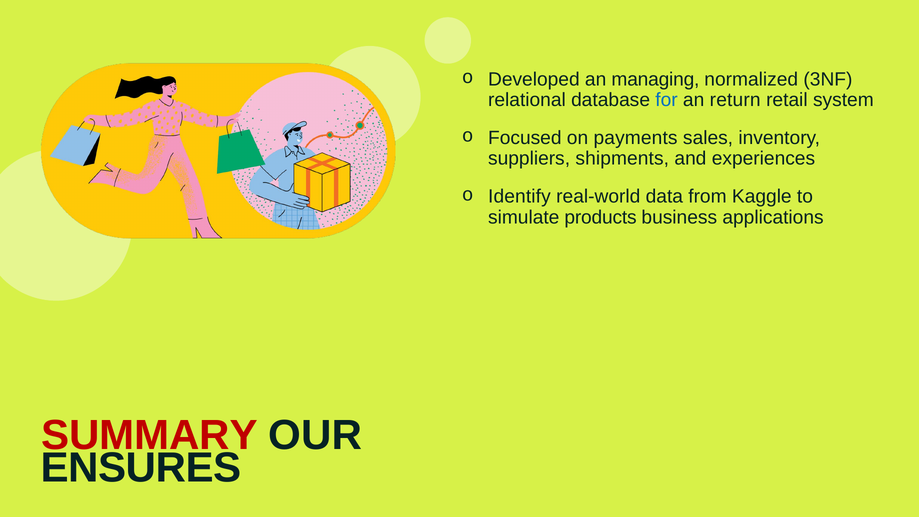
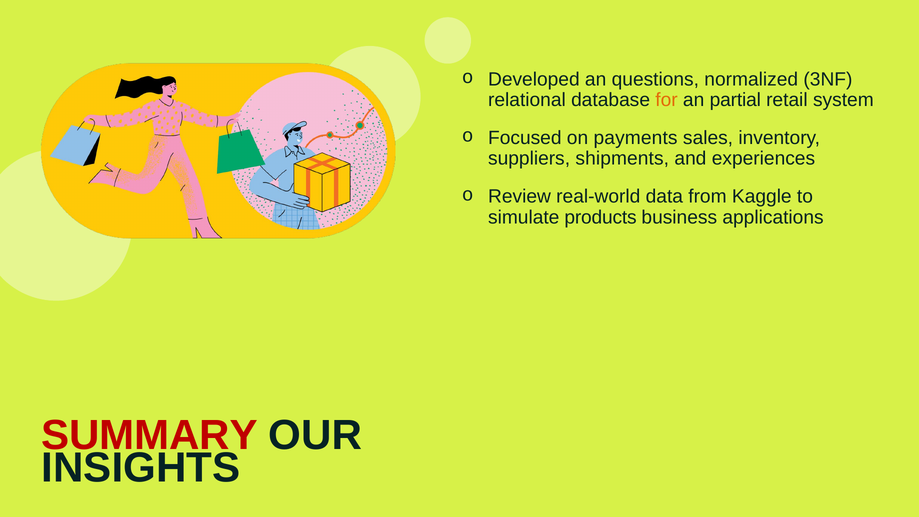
managing: managing -> questions (655, 79)
for colour: blue -> orange (666, 100)
return: return -> partial (735, 100)
Identify: Identify -> Review (520, 197)
ENSURES: ENSURES -> INSIGHTS (141, 468)
